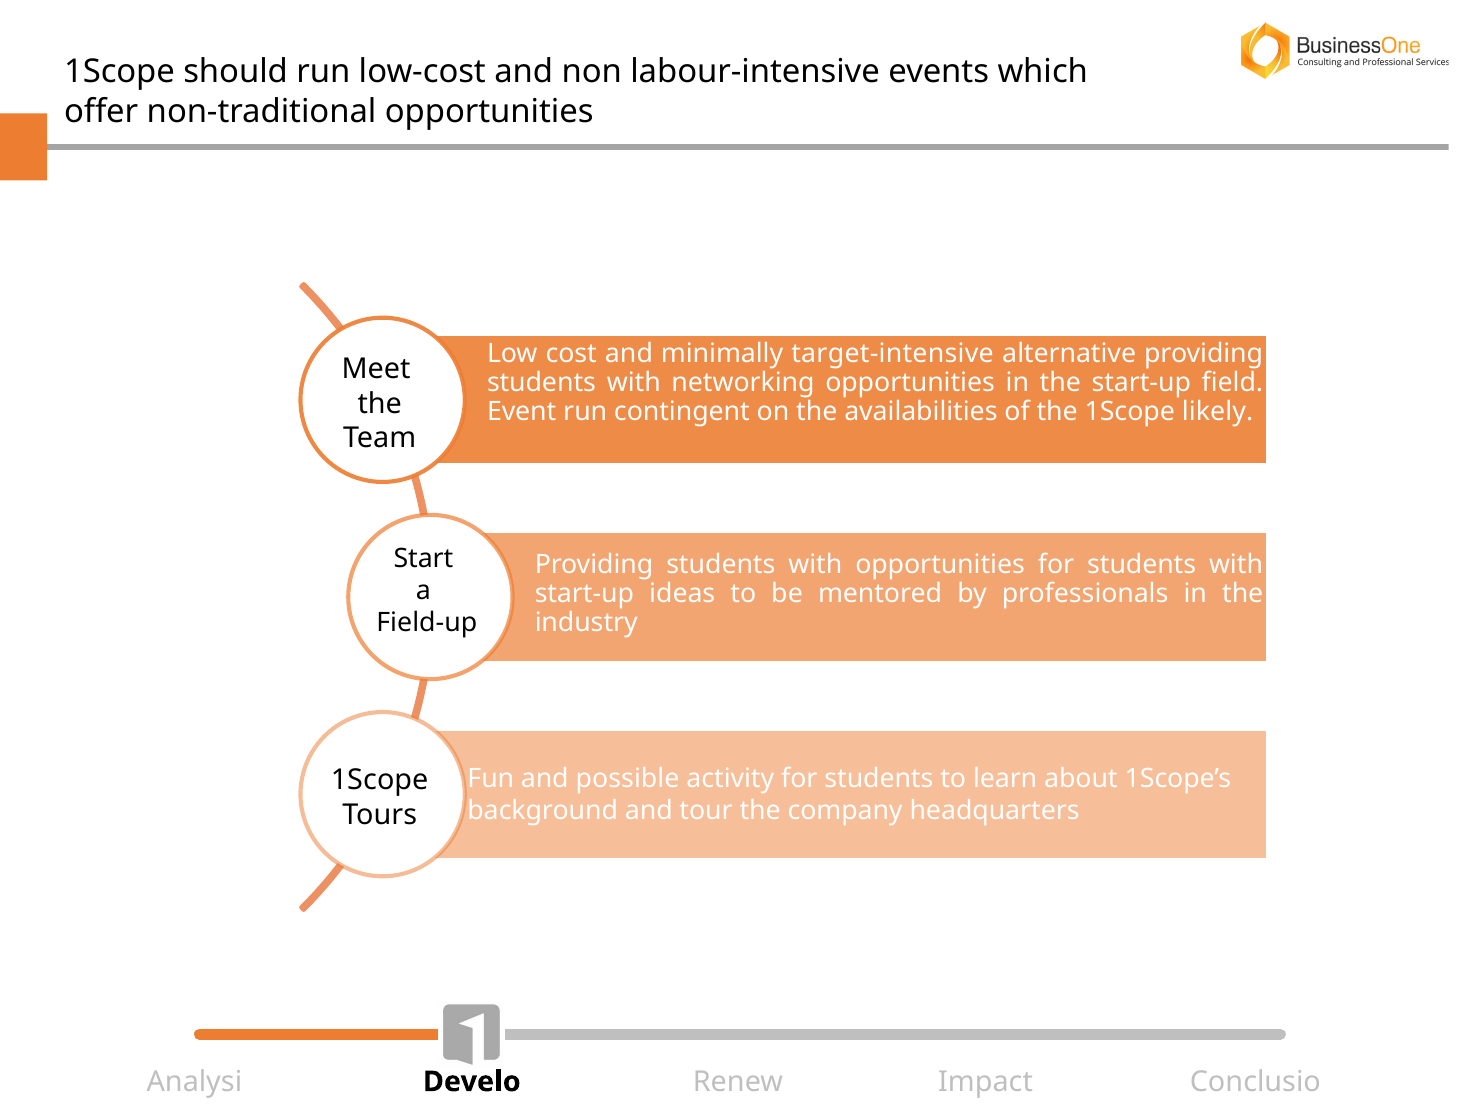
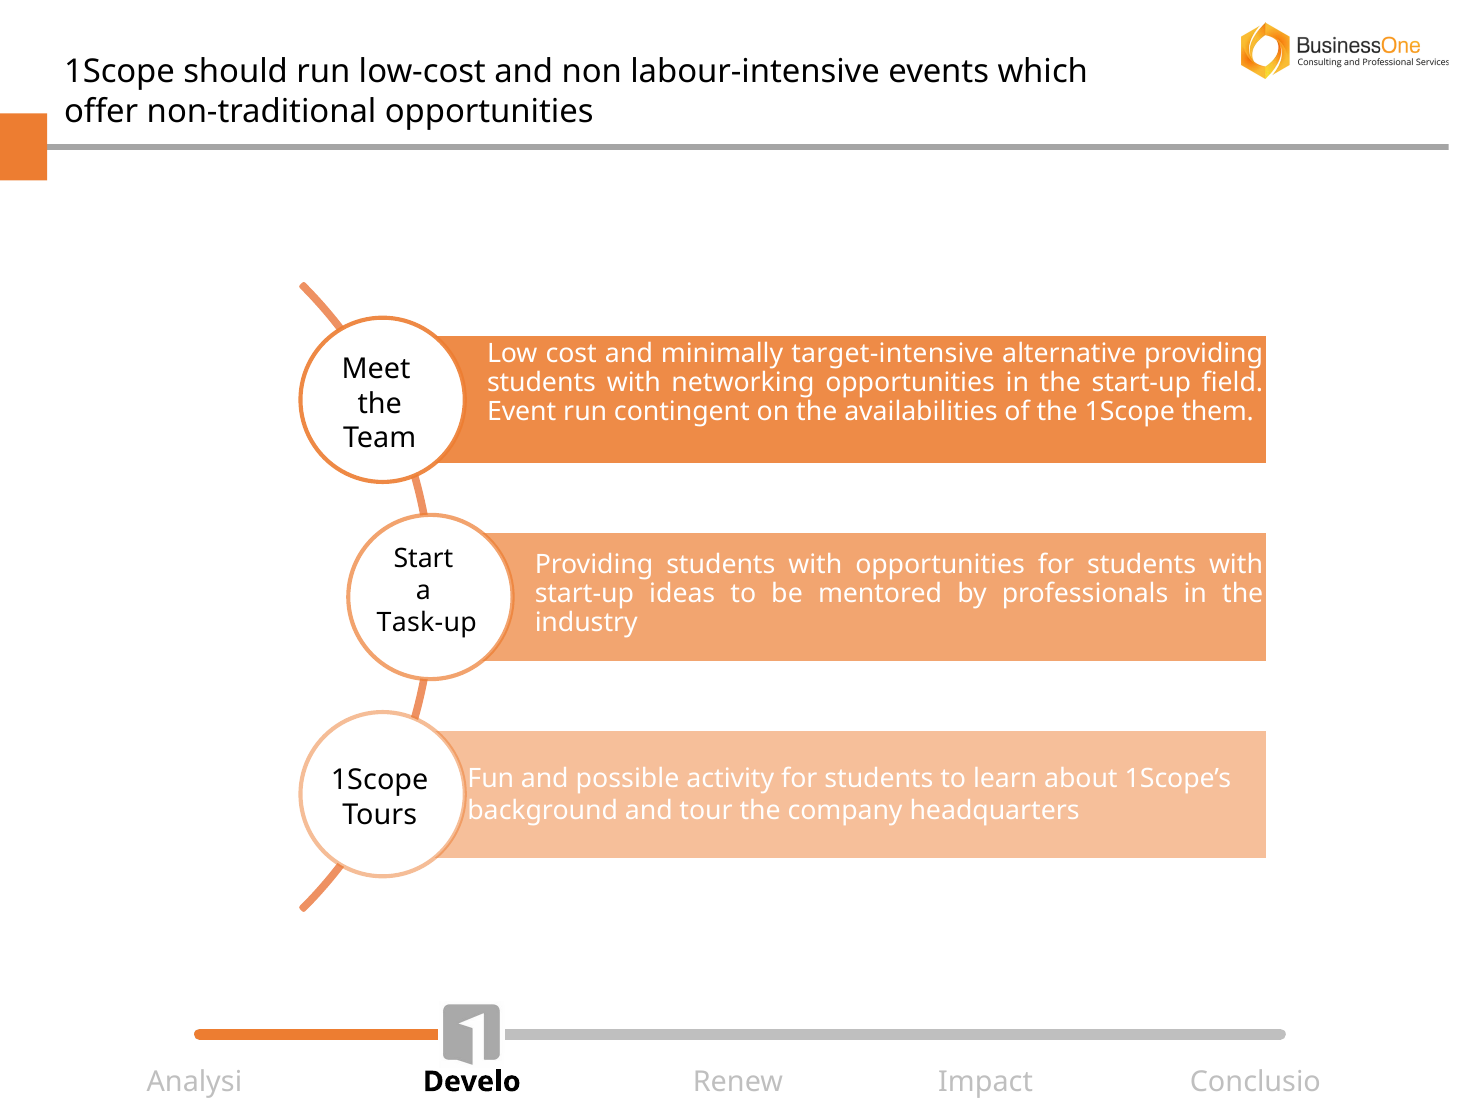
likely: likely -> them (1218, 412)
Field-up: Field-up -> Task-up (427, 623)
